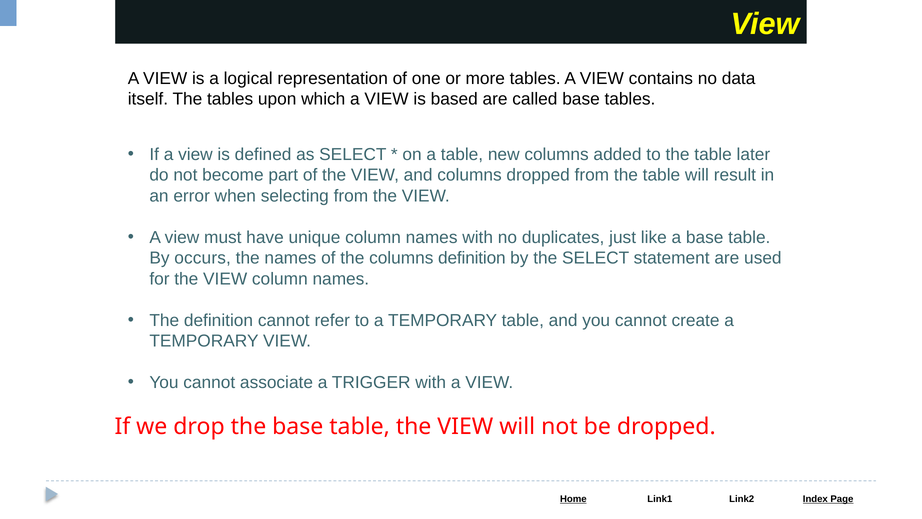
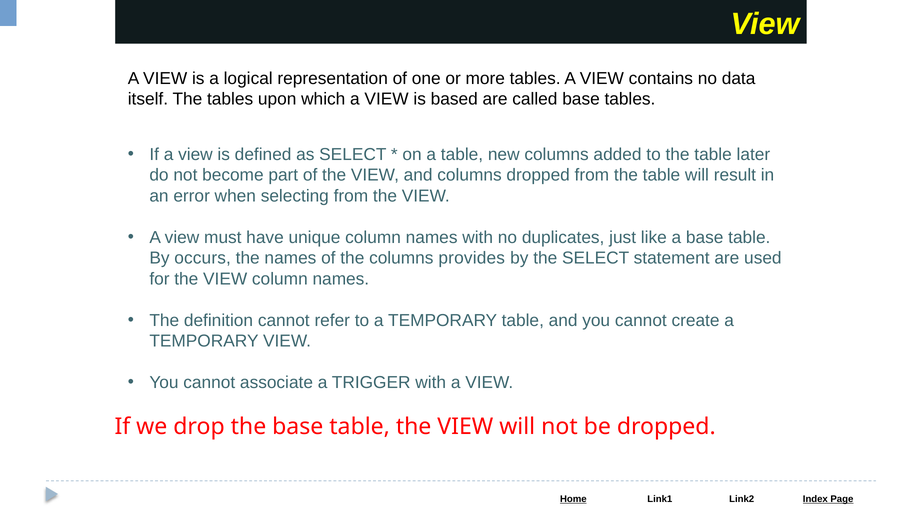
columns definition: definition -> provides (472, 258)
